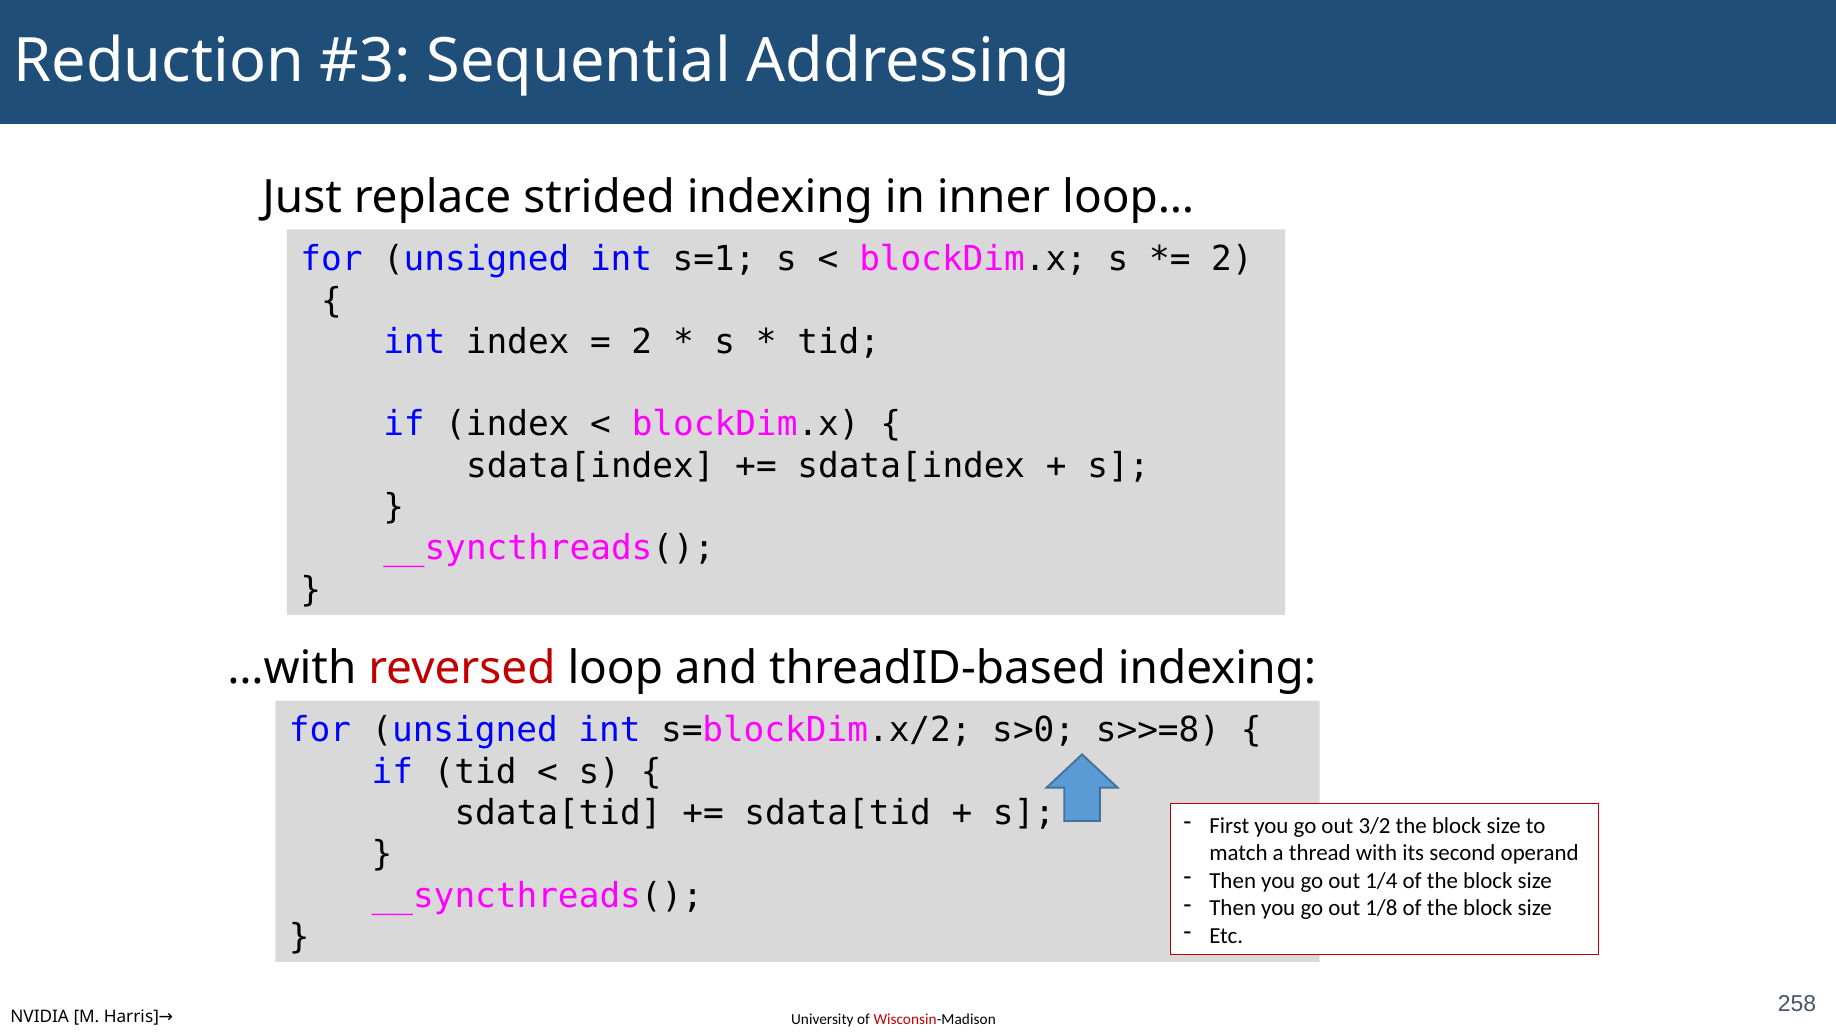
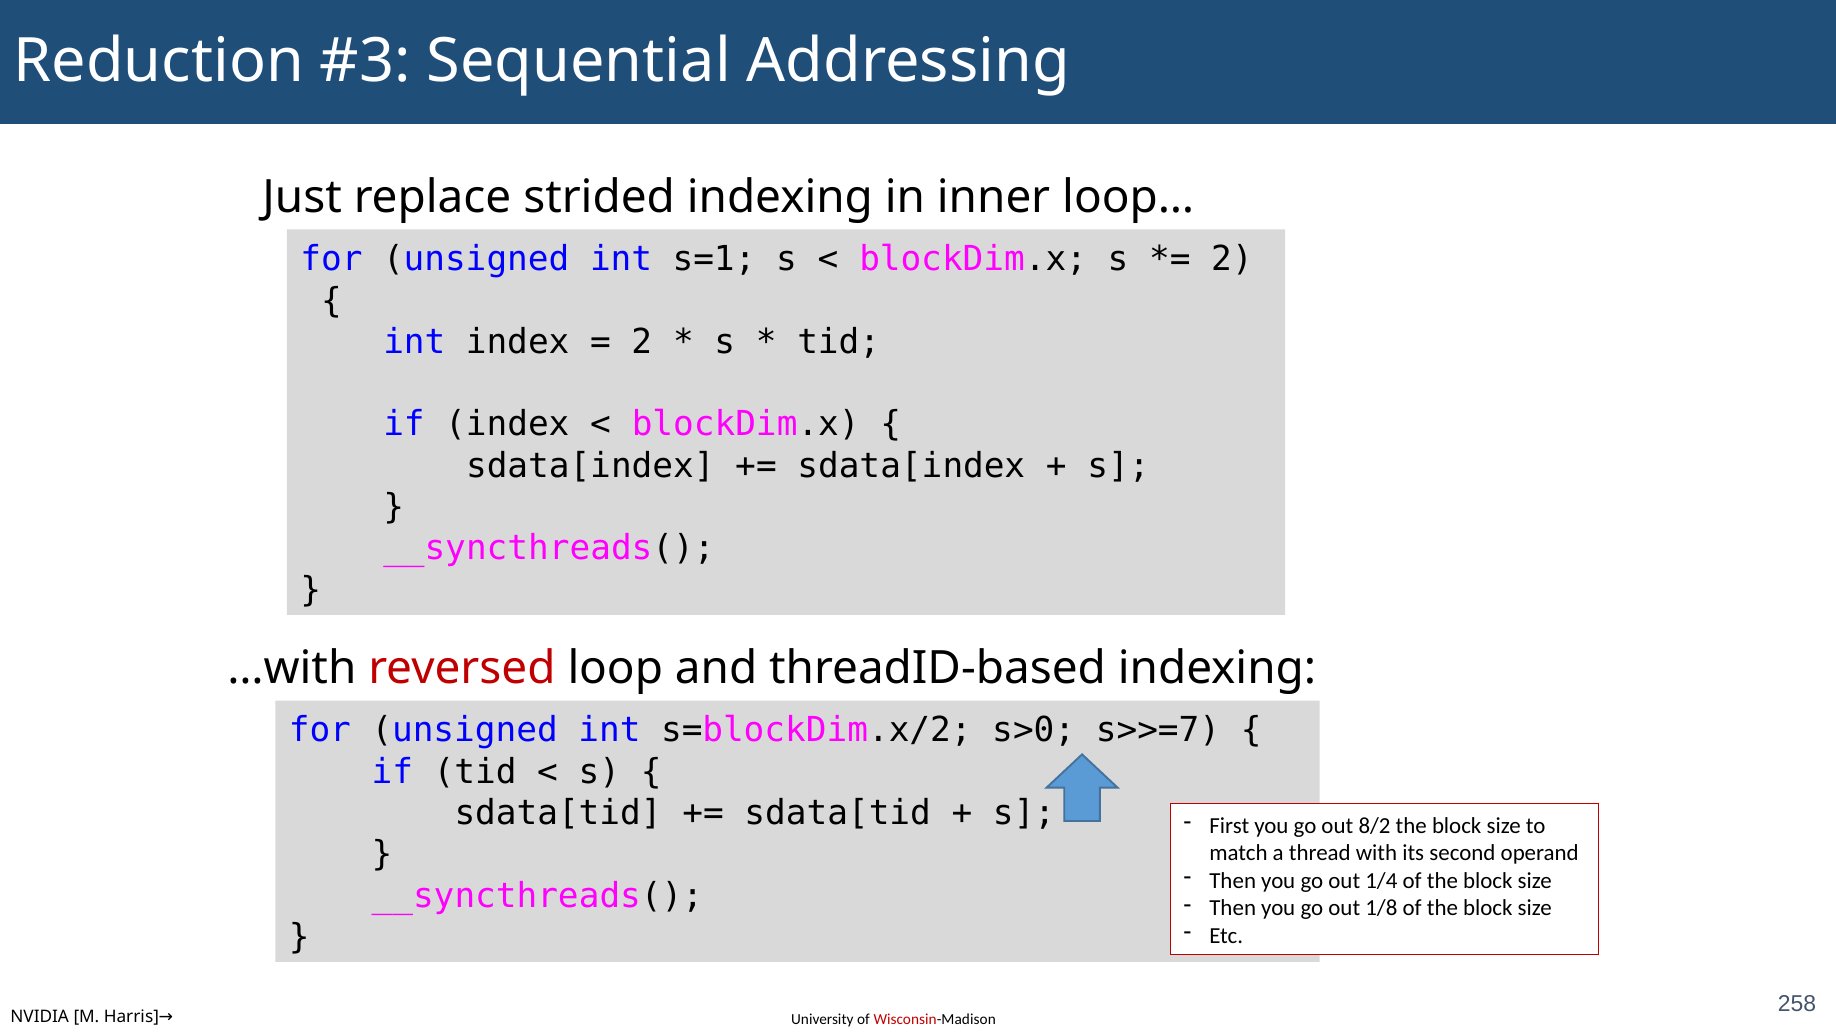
s>>=8: s>>=8 -> s>>=7 (1158, 730)
3/2: 3/2 -> 8/2 (1375, 825)
